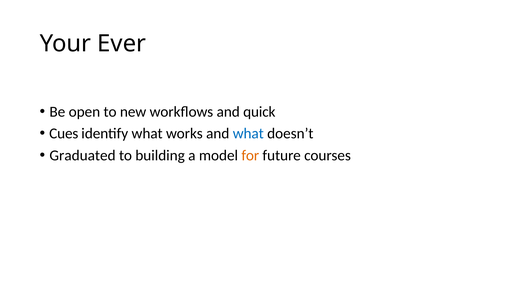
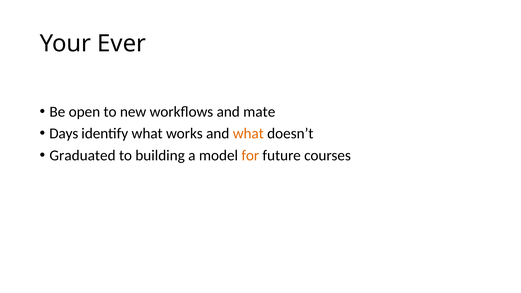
quick: quick -> mate (259, 112)
Cues: Cues -> Days (64, 134)
what colour: blue -> orange (248, 134)
